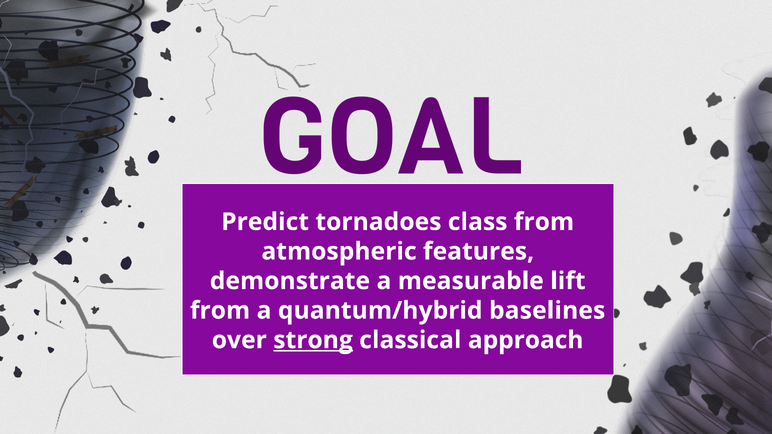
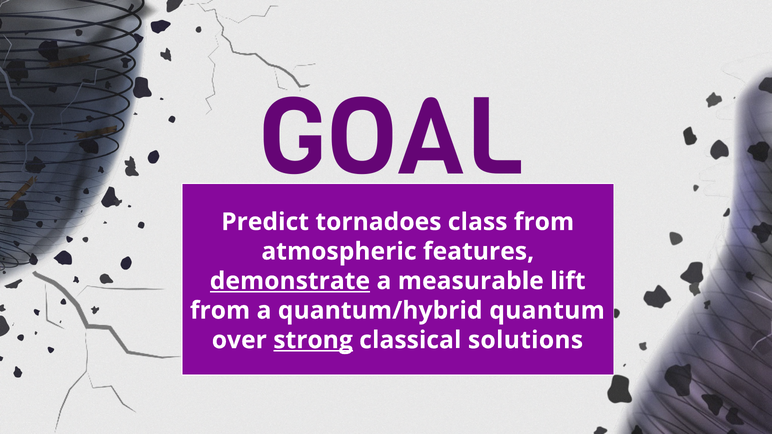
demonstrate underline: none -> present (290, 281)
baselines: baselines -> quantum (547, 311)
approach: approach -> solutions (526, 340)
